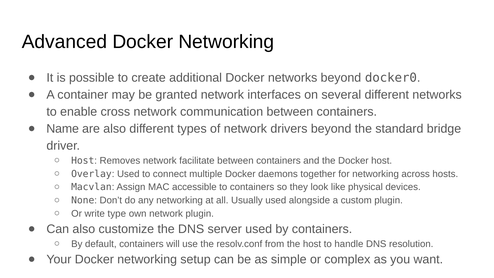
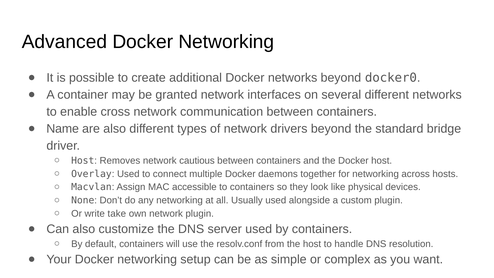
facilitate: facilitate -> cautious (197, 161)
type: type -> take (117, 214)
